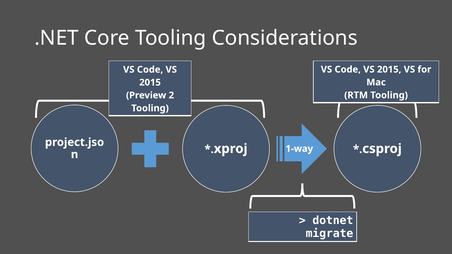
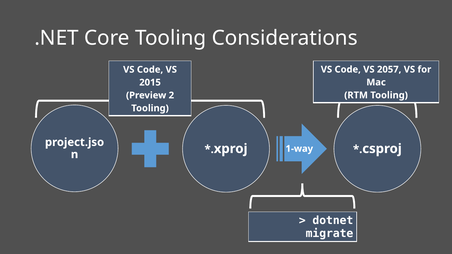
2015: 2015 -> 2057 (389, 69)
